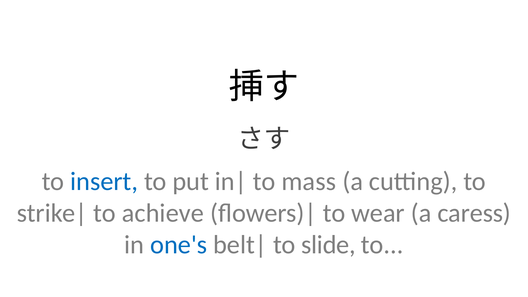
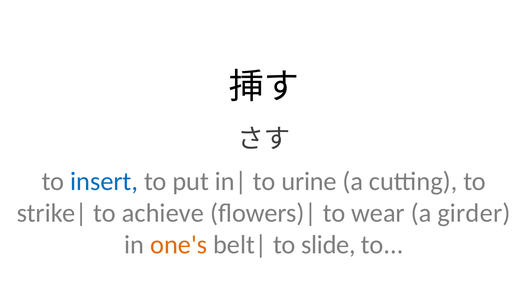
mass: mass -> urine (309, 181)
caress: caress -> girder (474, 213)
one's colour: blue -> orange (179, 245)
